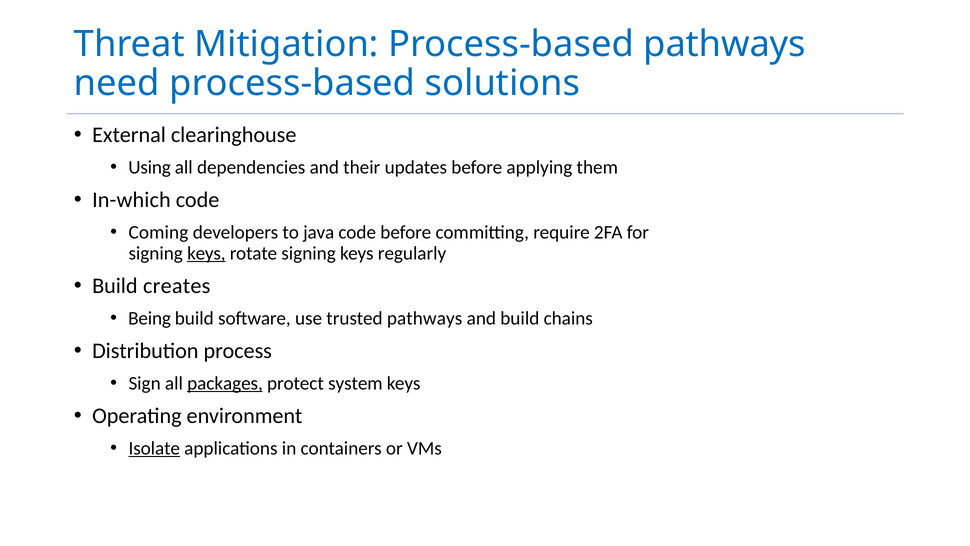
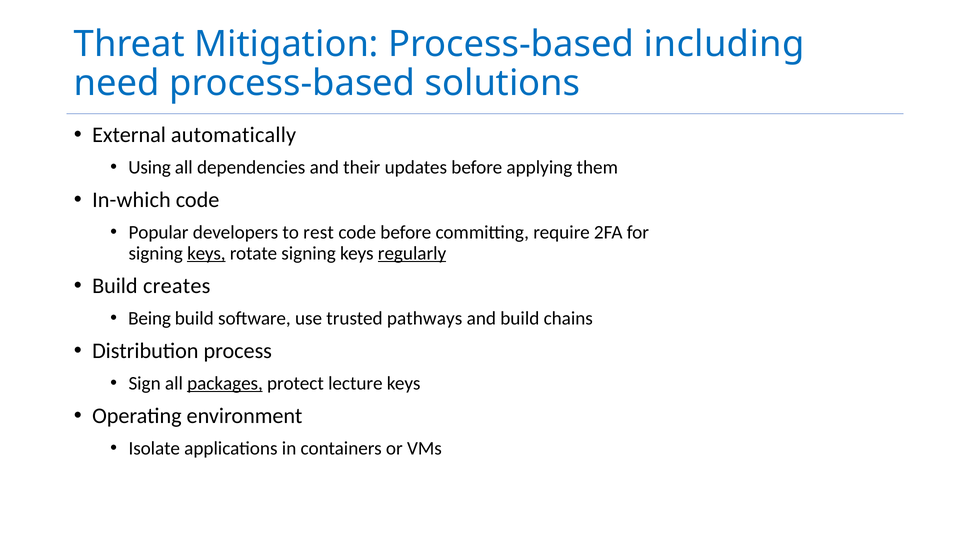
Process-based pathways: pathways -> including (724, 44)
clearinghouse: clearinghouse -> automatically (234, 135)
Coming: Coming -> Popular (159, 232)
java: java -> rest (319, 232)
regularly underline: none -> present (412, 253)
system: system -> lecture (355, 383)
Isolate underline: present -> none (154, 448)
